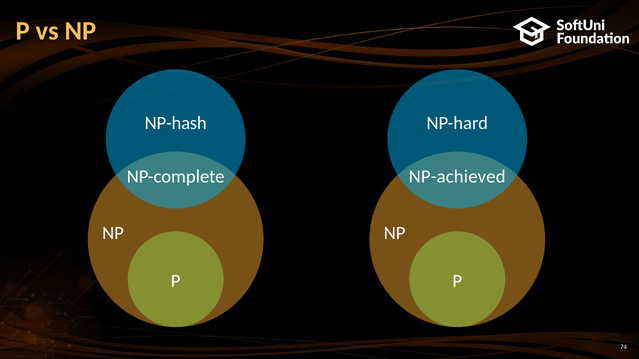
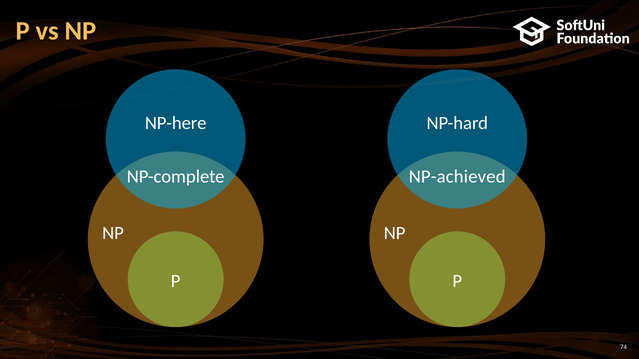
NP-hash: NP-hash -> NP-here (176, 123)
